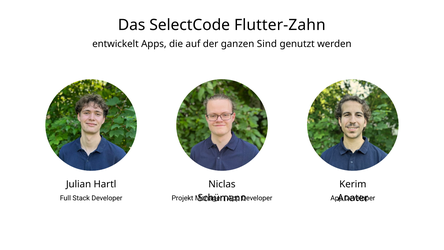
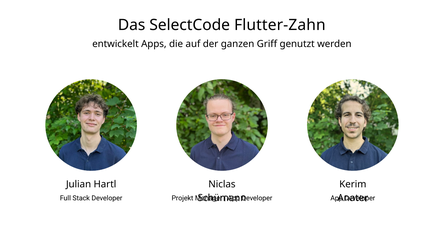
Sind: Sind -> Griff (267, 44)
